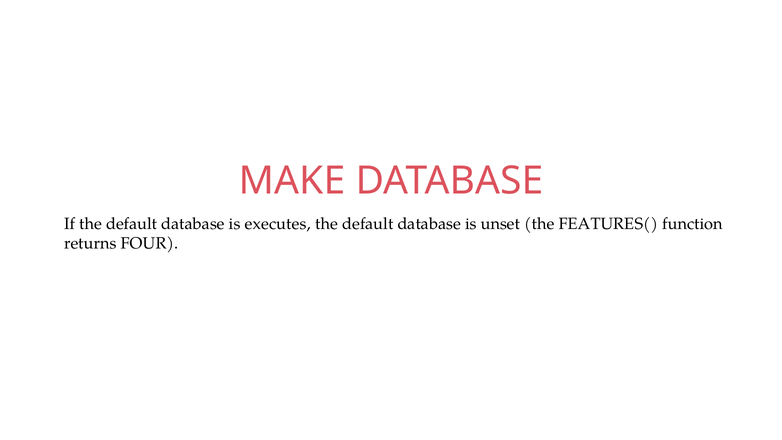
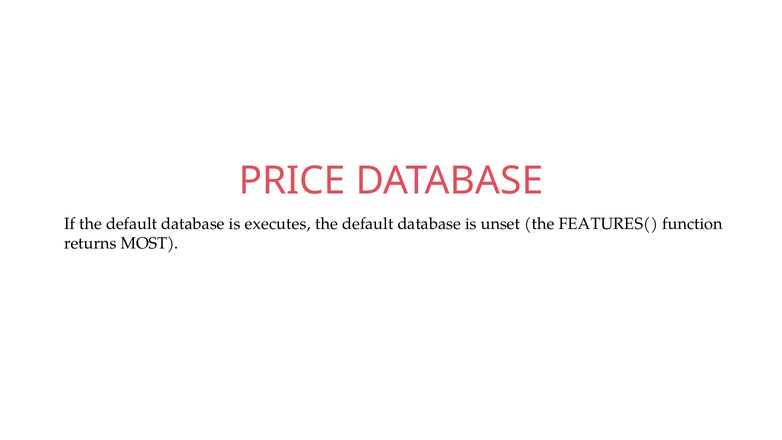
MAKE: MAKE -> PRICE (292, 181)
FOUR: FOUR -> MOST (150, 244)
